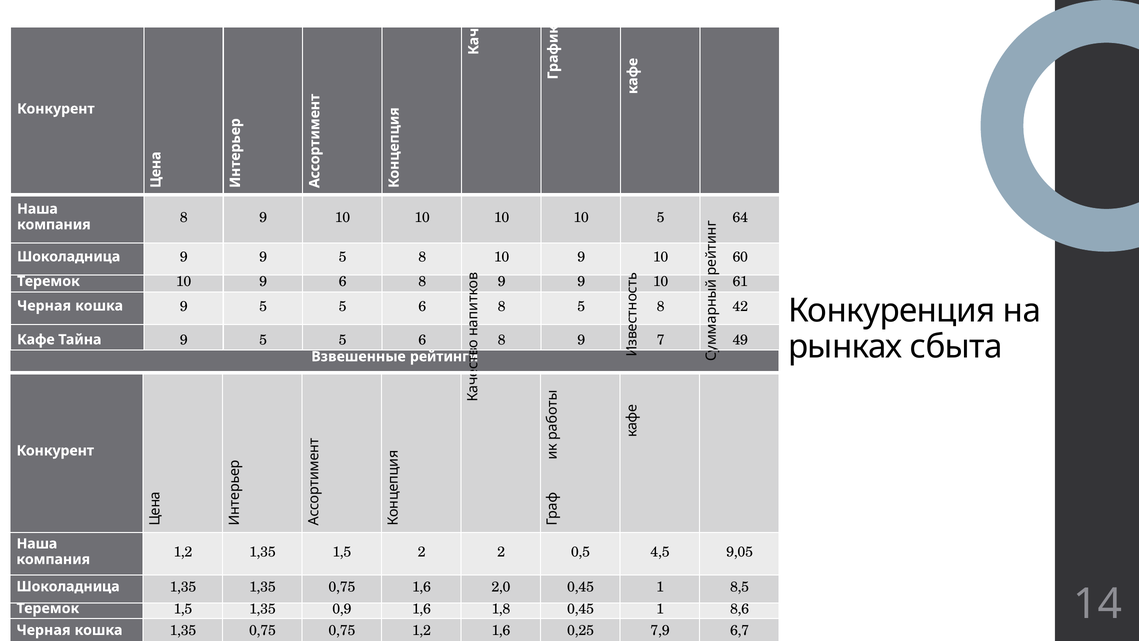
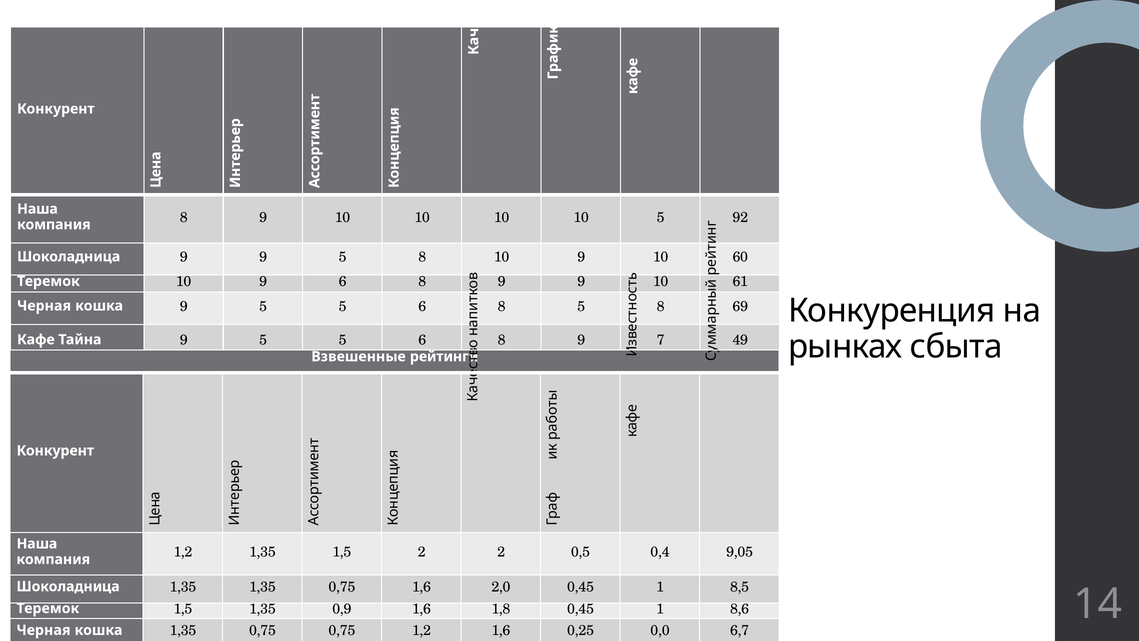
64: 64 -> 92 (740, 217)
42: 42 -> 69 (740, 306)
4,5: 4,5 -> 0,4 (660, 552)
7,9: 7,9 -> 0,0 (660, 630)
